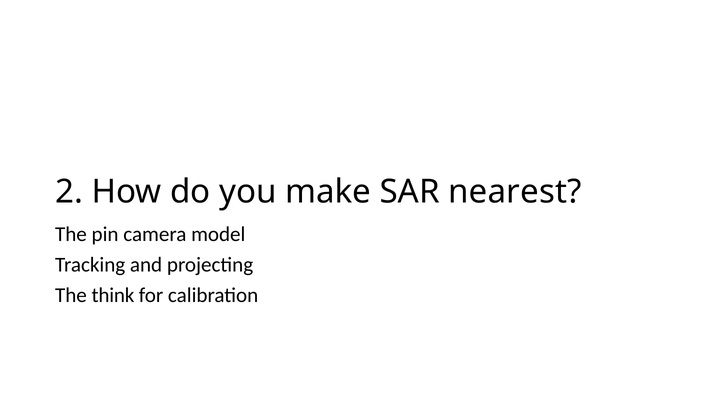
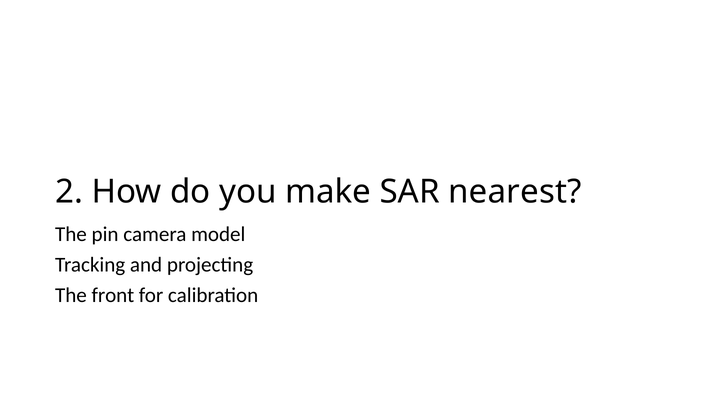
think: think -> front (113, 295)
